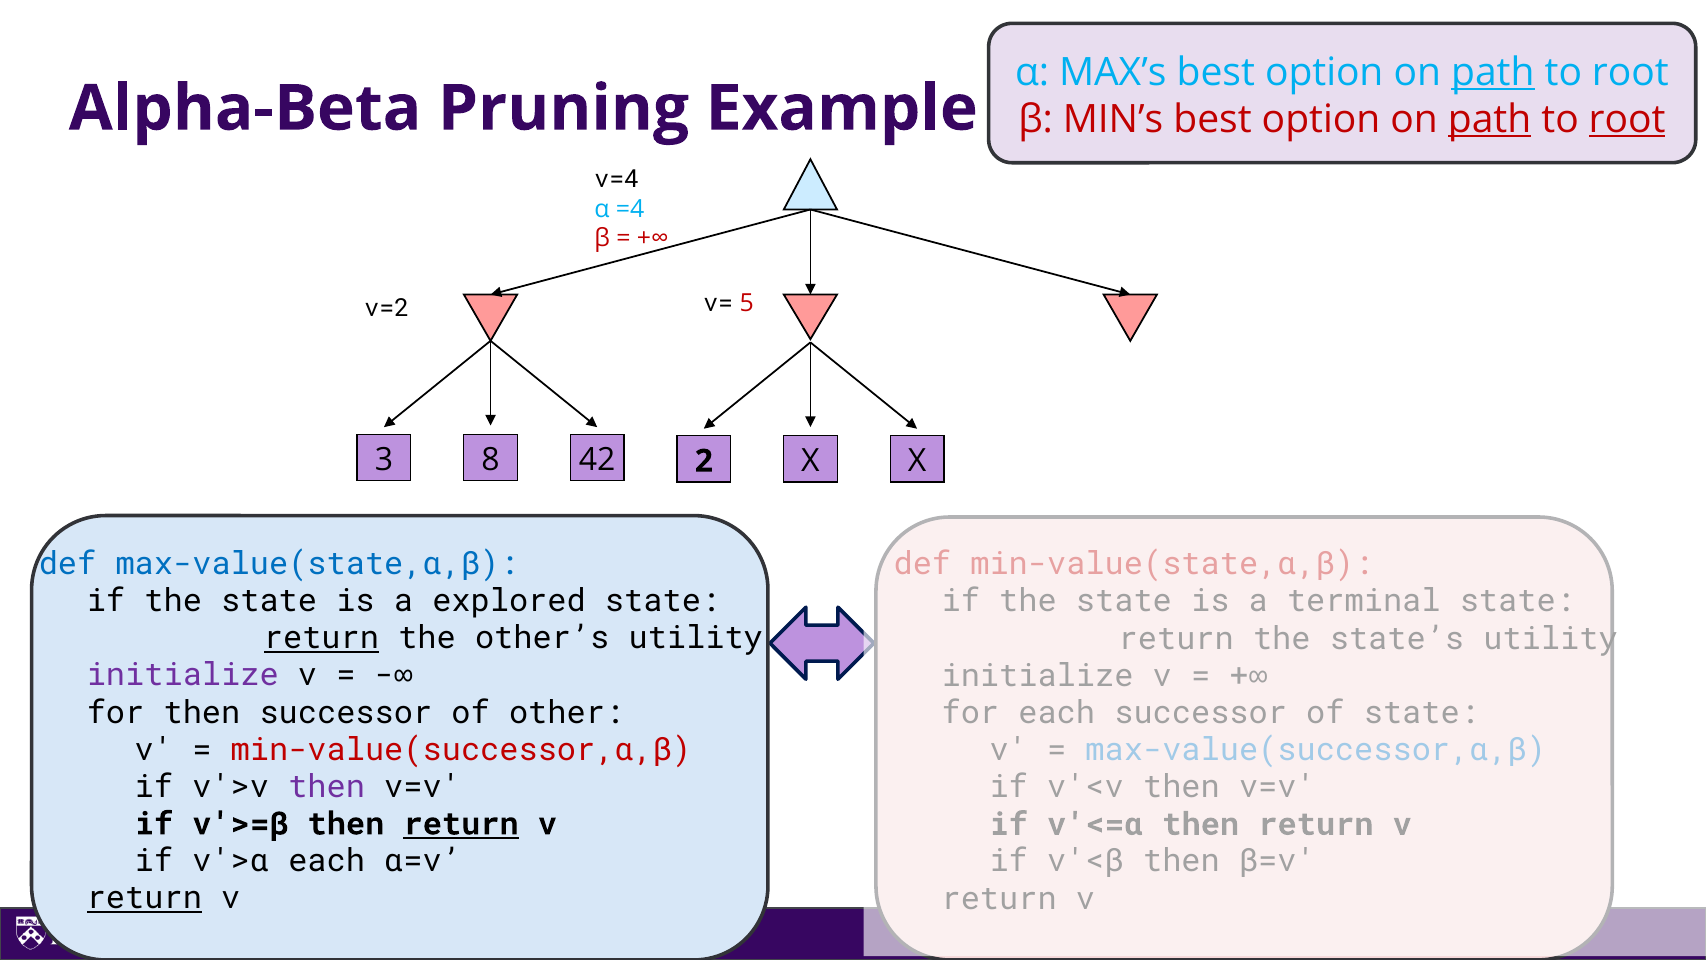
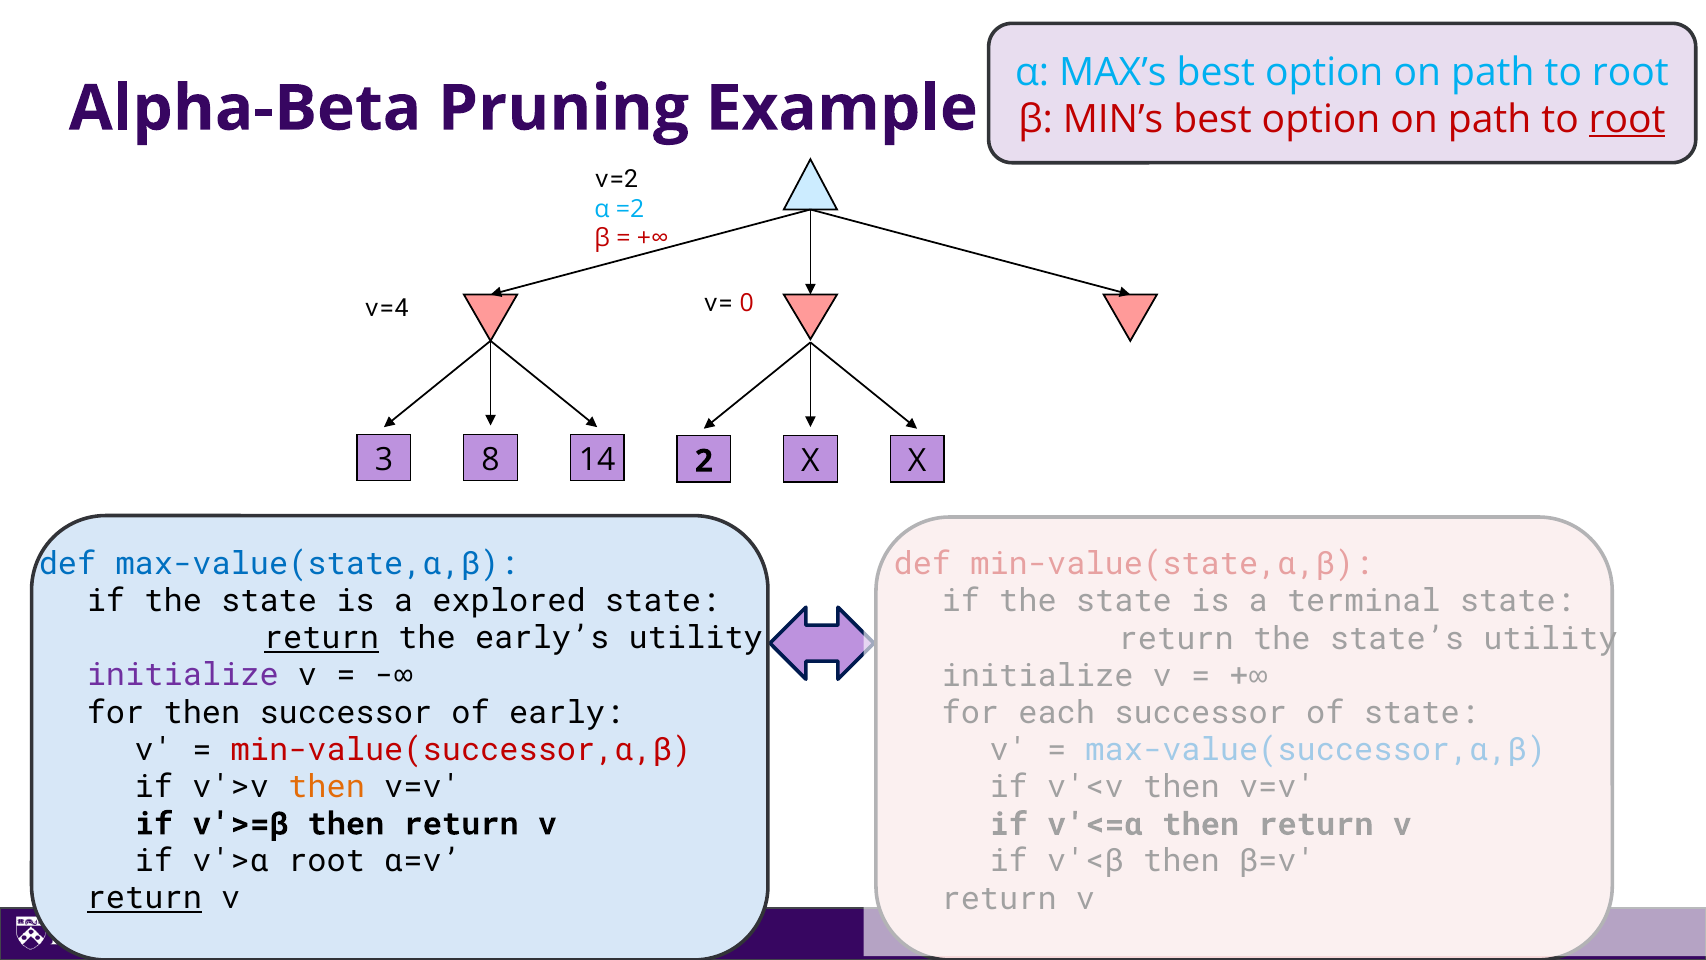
path underline: present -> none (1493, 72)
path underline: present -> none (1490, 119)
v=4: v=4 -> v=2 (617, 179)
=4: =4 -> =2 (630, 209)
v=2: v=2 -> v=4 (387, 308)
5: 5 -> 0 (747, 303)
42: 42 -> 14 (597, 459)
other’s: other’s -> early’s (542, 638)
other: other -> early (567, 712)
then colour: purple -> orange (327, 786)
return underline: present -> none (461, 824)
v'>α each: each -> root (327, 861)
